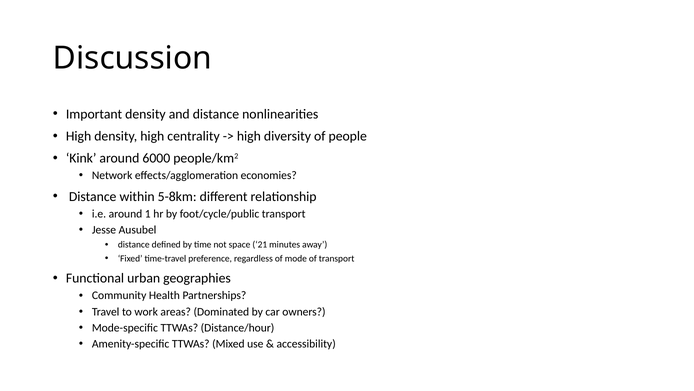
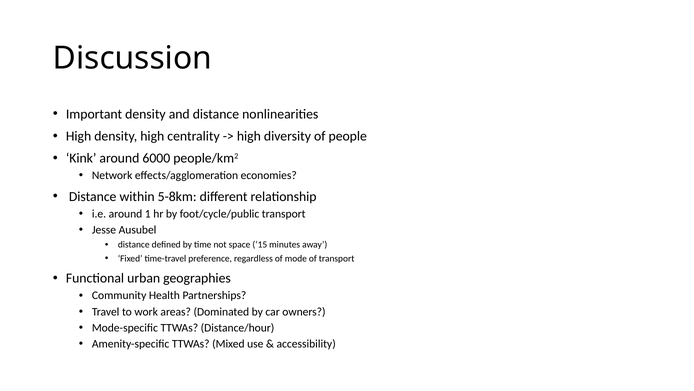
21: 21 -> 15 (260, 244)
